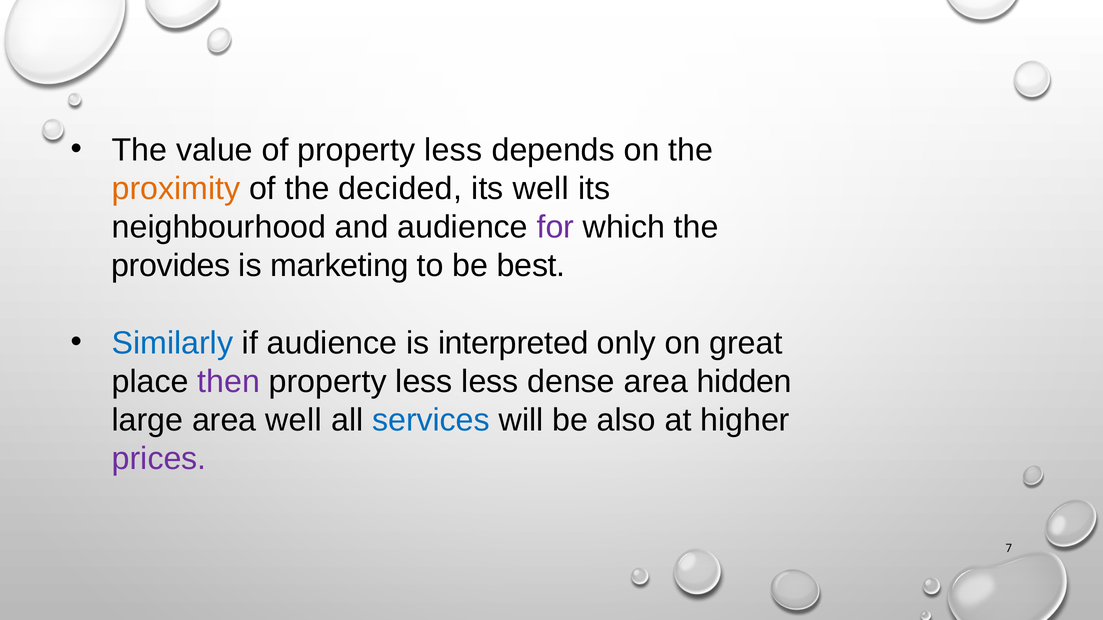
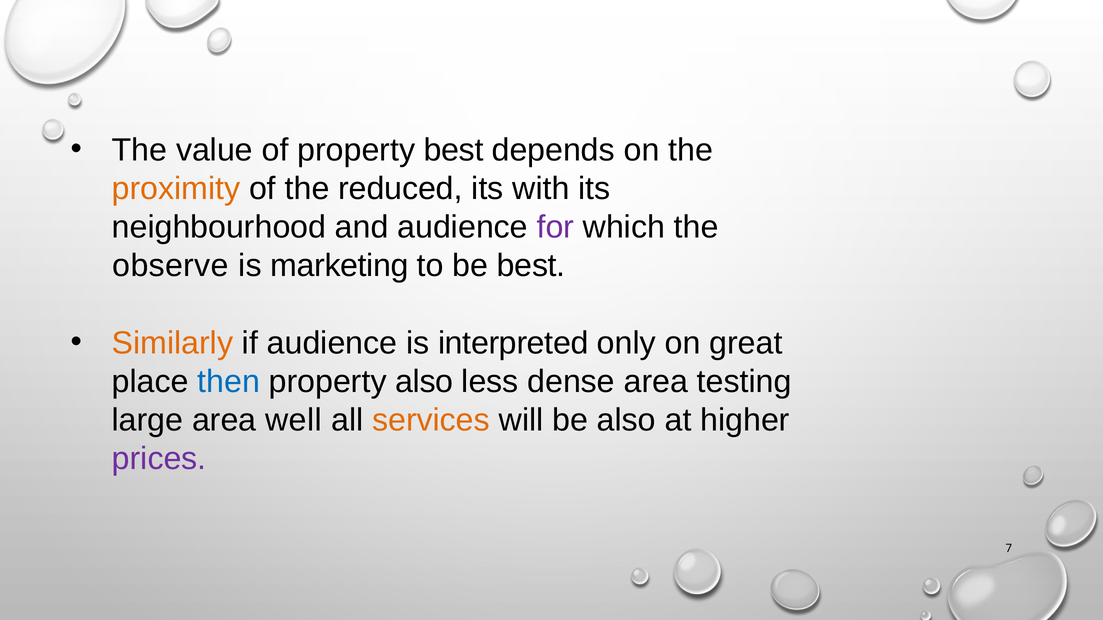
of property less: less -> best (454, 150)
decided: decided -> reduced (400, 189)
its well: well -> with (541, 189)
provides: provides -> observe (171, 266)
Similarly colour: blue -> orange (172, 343)
then colour: purple -> blue (229, 382)
less: less -> also (424, 382)
hidden: hidden -> testing (744, 382)
services colour: blue -> orange (431, 420)
